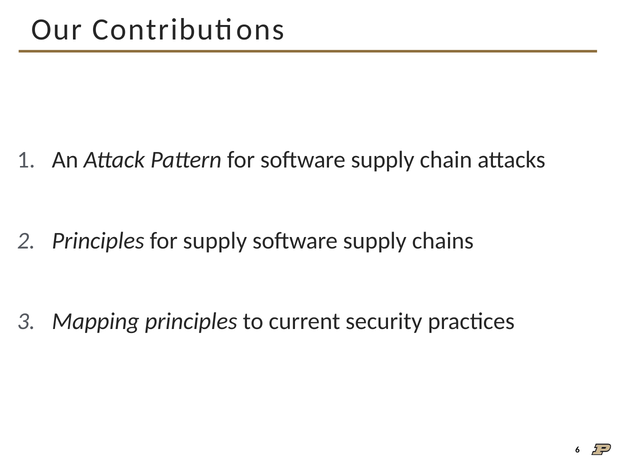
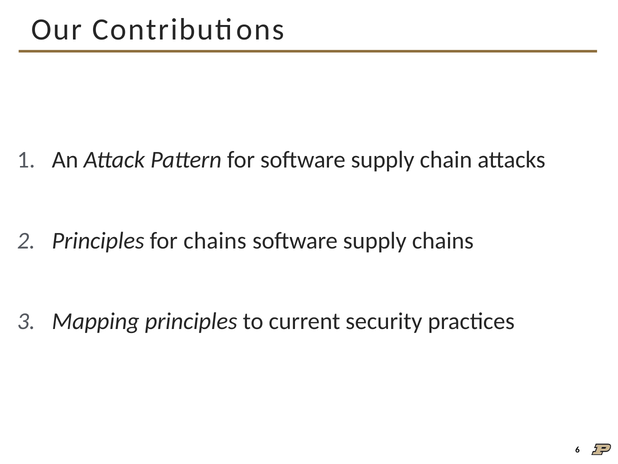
for supply: supply -> chains (215, 240)
